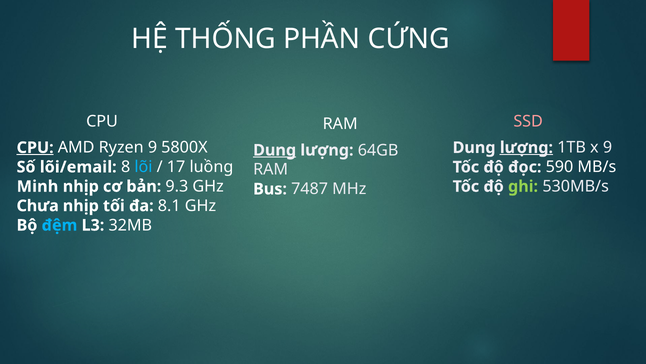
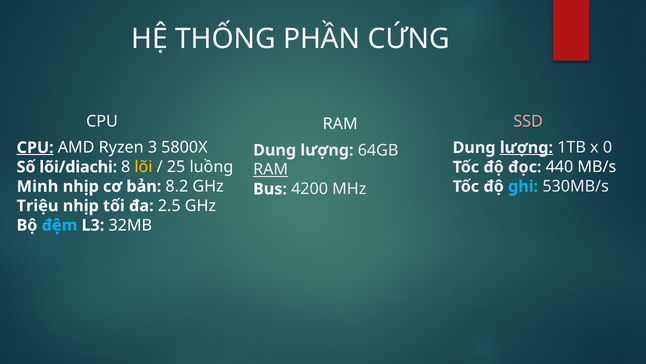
Ryzen 9: 9 -> 3 (153, 147)
x 9: 9 -> 0 (608, 147)
Dung underline: present -> none (275, 150)
lõi/email: lõi/email -> lõi/diachi (78, 167)
lõi colour: light blue -> yellow (143, 167)
17: 17 -> 25 (176, 167)
590: 590 -> 440 (559, 167)
RAM underline: none -> present (271, 169)
9.3: 9.3 -> 8.2 (177, 186)
ghi colour: light green -> light blue (523, 186)
7487: 7487 -> 4200 (310, 189)
Chưa: Chưa -> Triệu (38, 206)
8.1: 8.1 -> 2.5 (169, 206)
